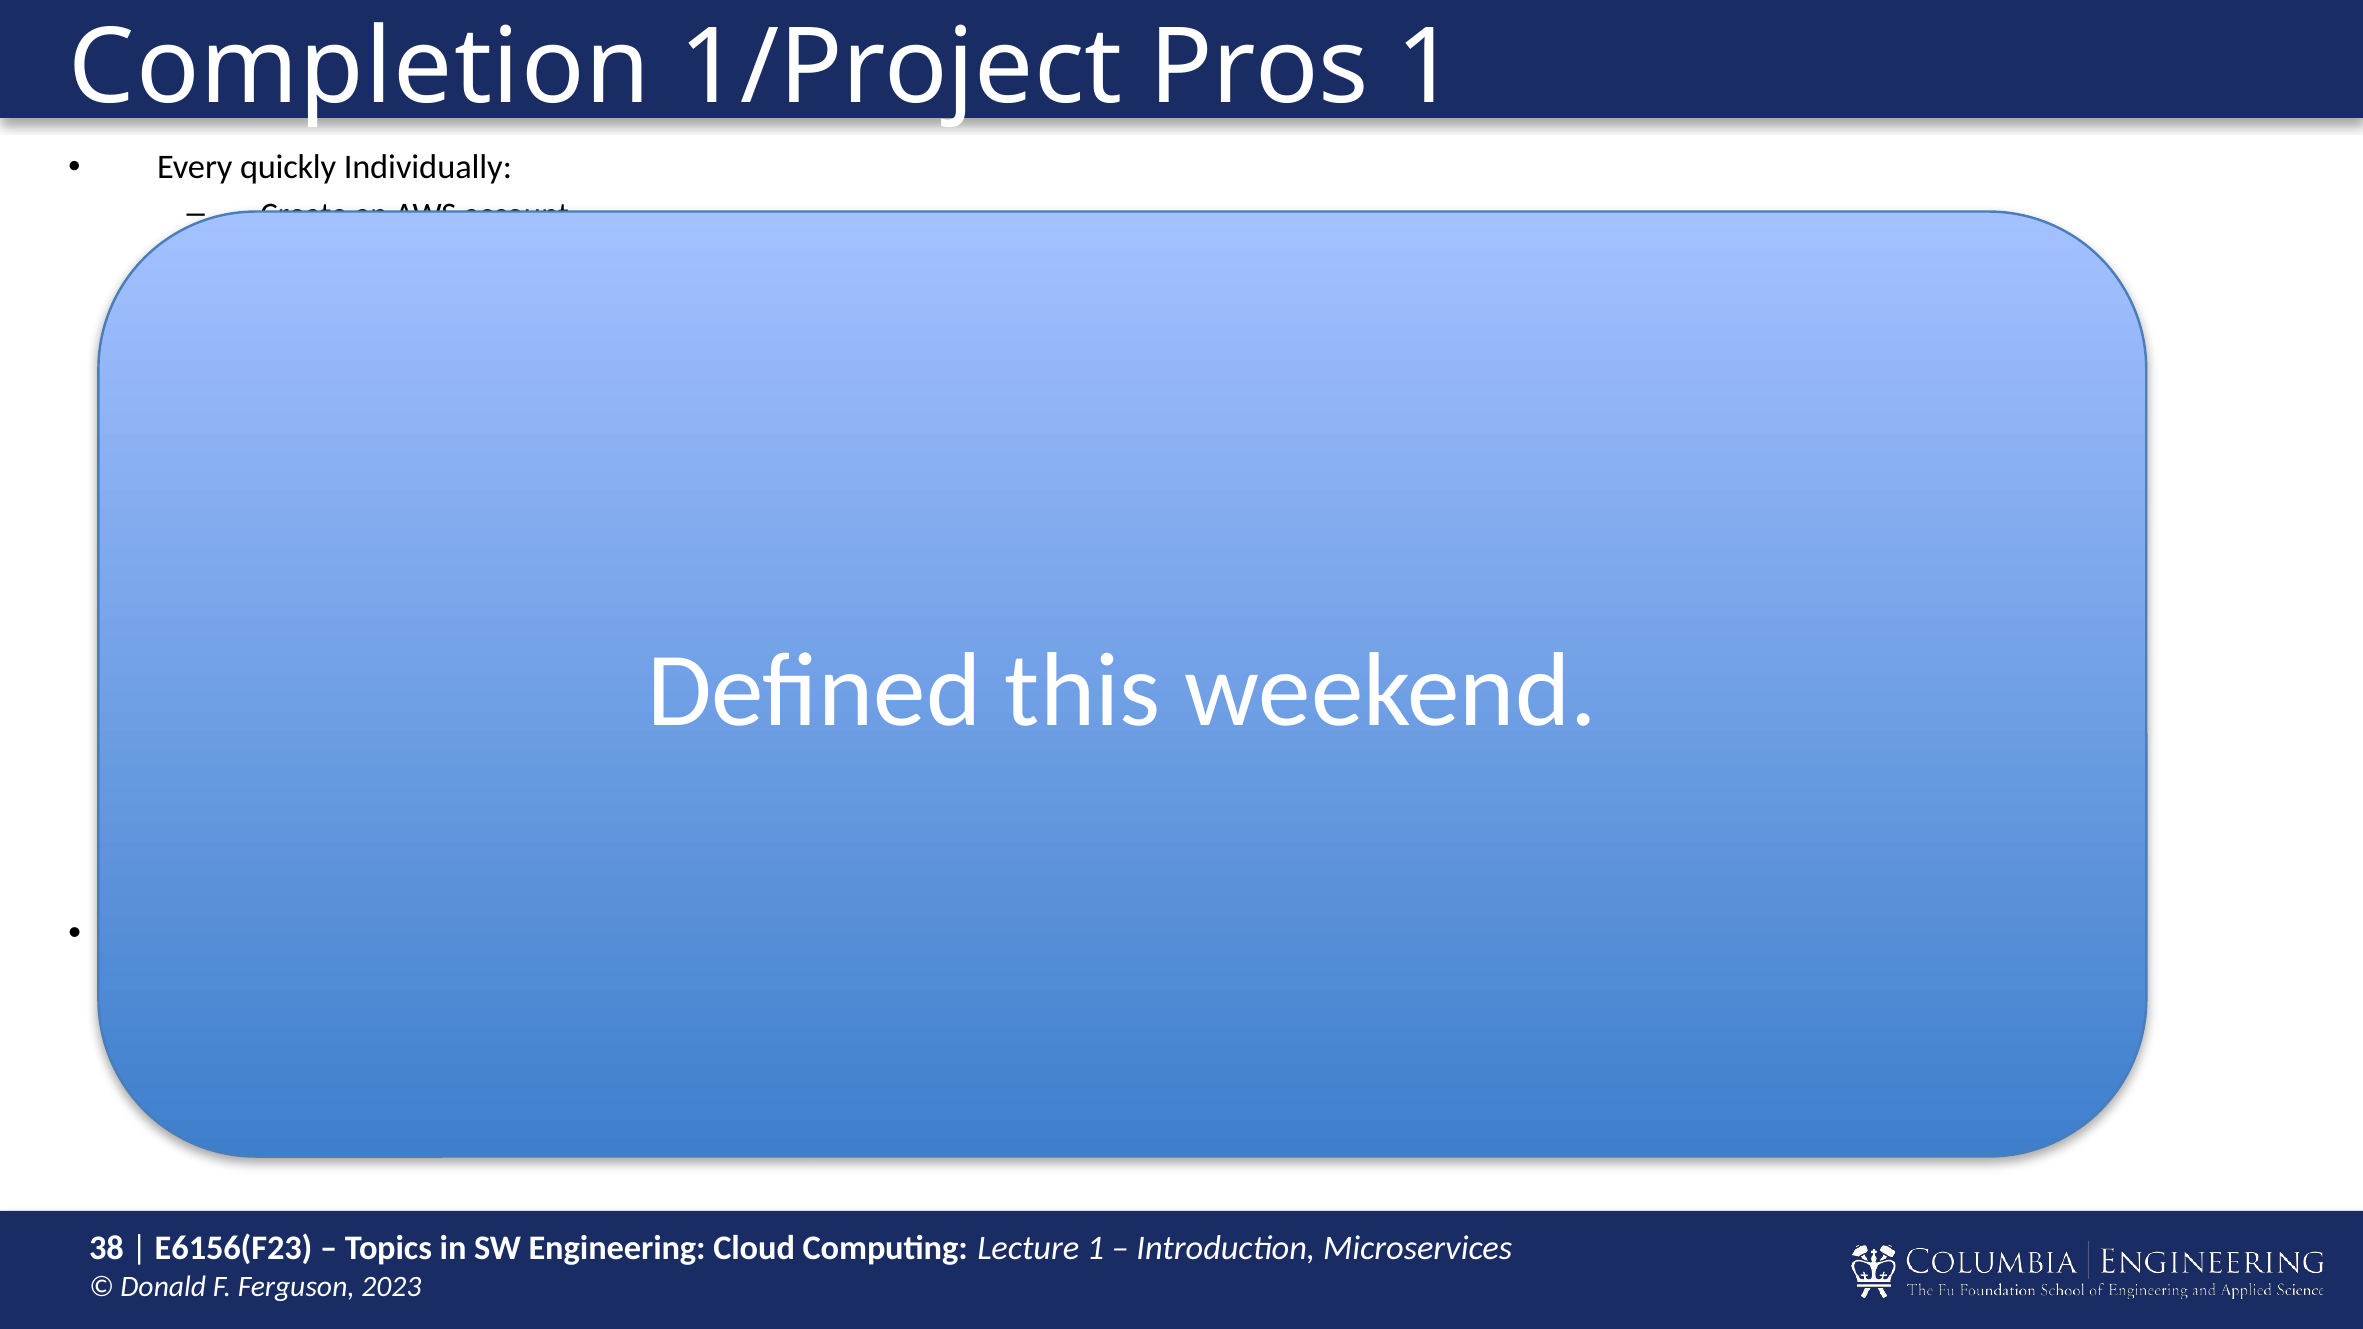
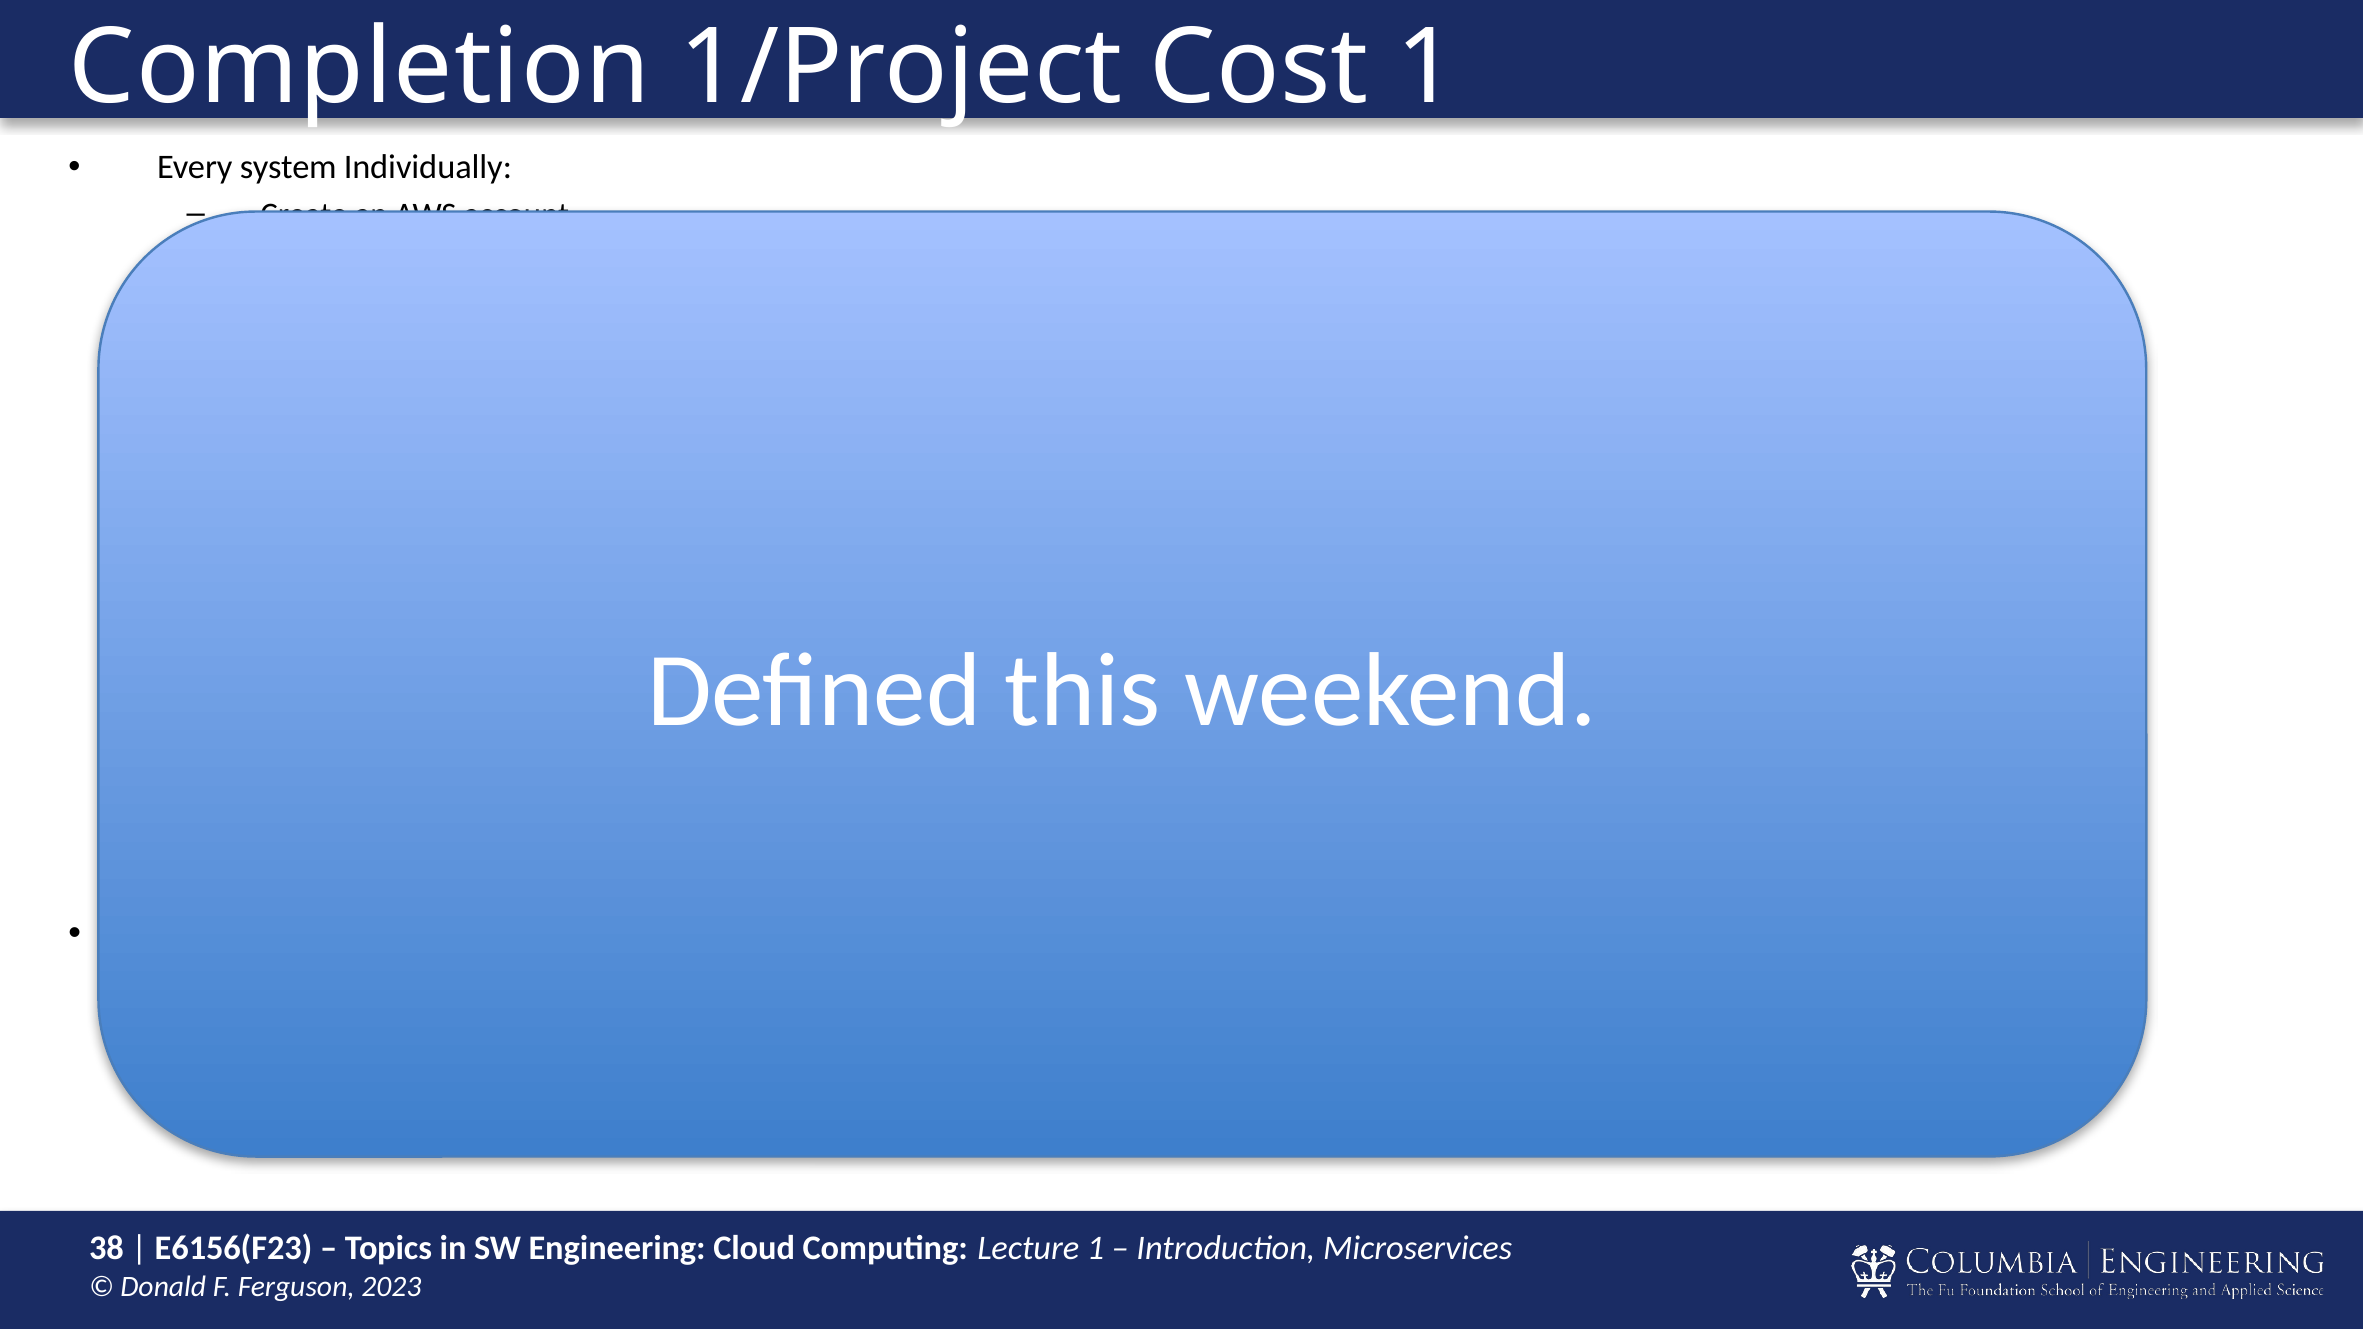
Pros: Pros -> Cost (1259, 68)
quickly: quickly -> system (288, 168)
